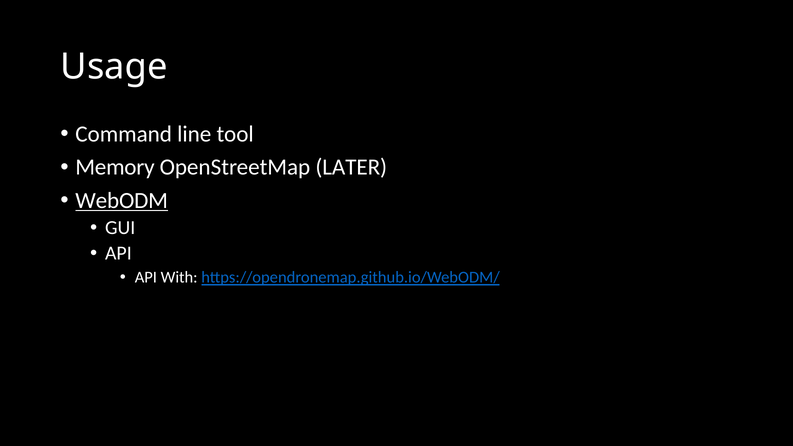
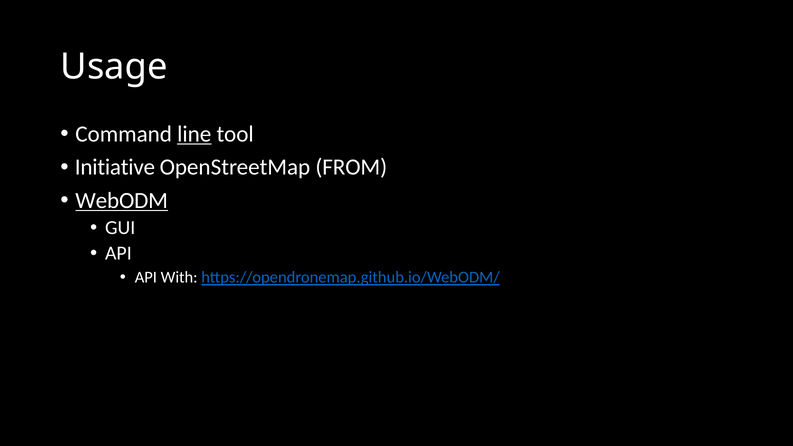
line underline: none -> present (194, 134)
Memory: Memory -> Initiative (115, 167)
LATER: LATER -> FROM (351, 167)
